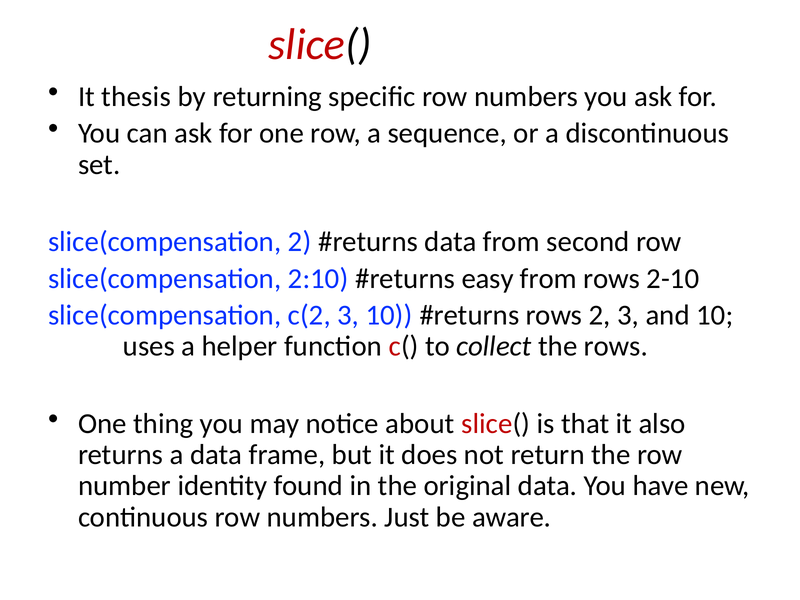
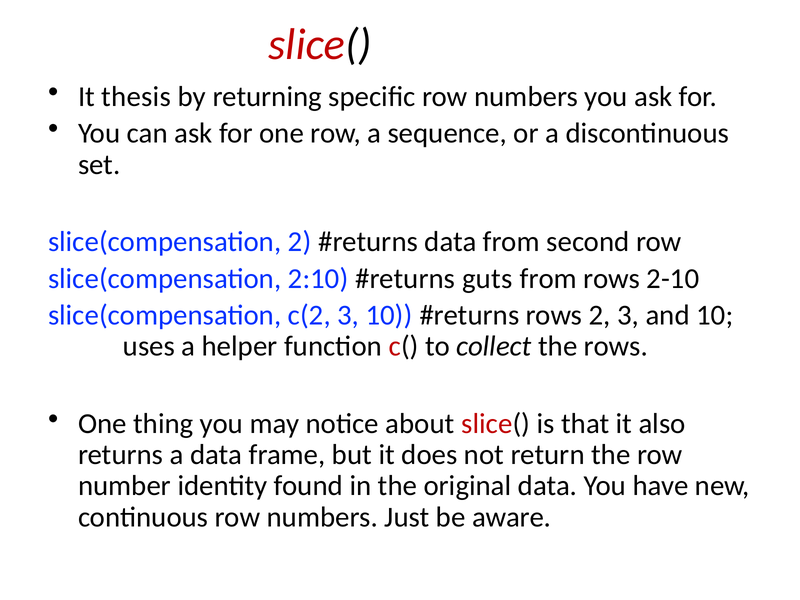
easy: easy -> guts (487, 278)
